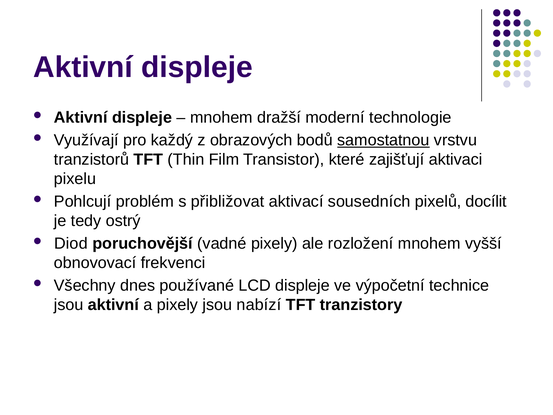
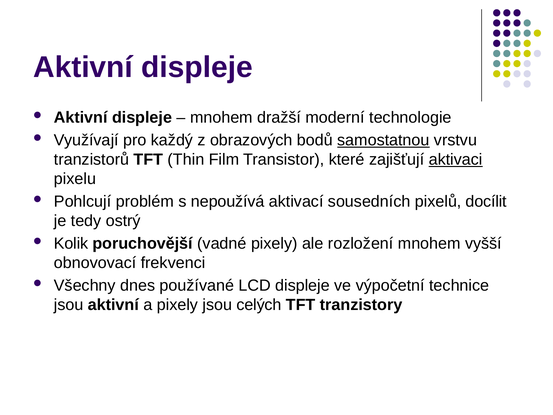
aktivaci underline: none -> present (456, 159)
přibližovat: přibližovat -> nepoužívá (228, 201)
Diod: Diod -> Kolik (71, 243)
nabízí: nabízí -> celých (259, 305)
